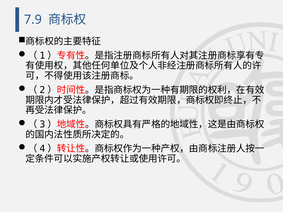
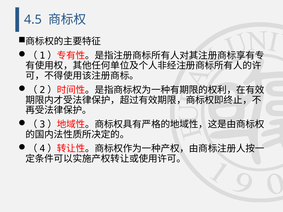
7.9: 7.9 -> 4.5 (33, 20)
